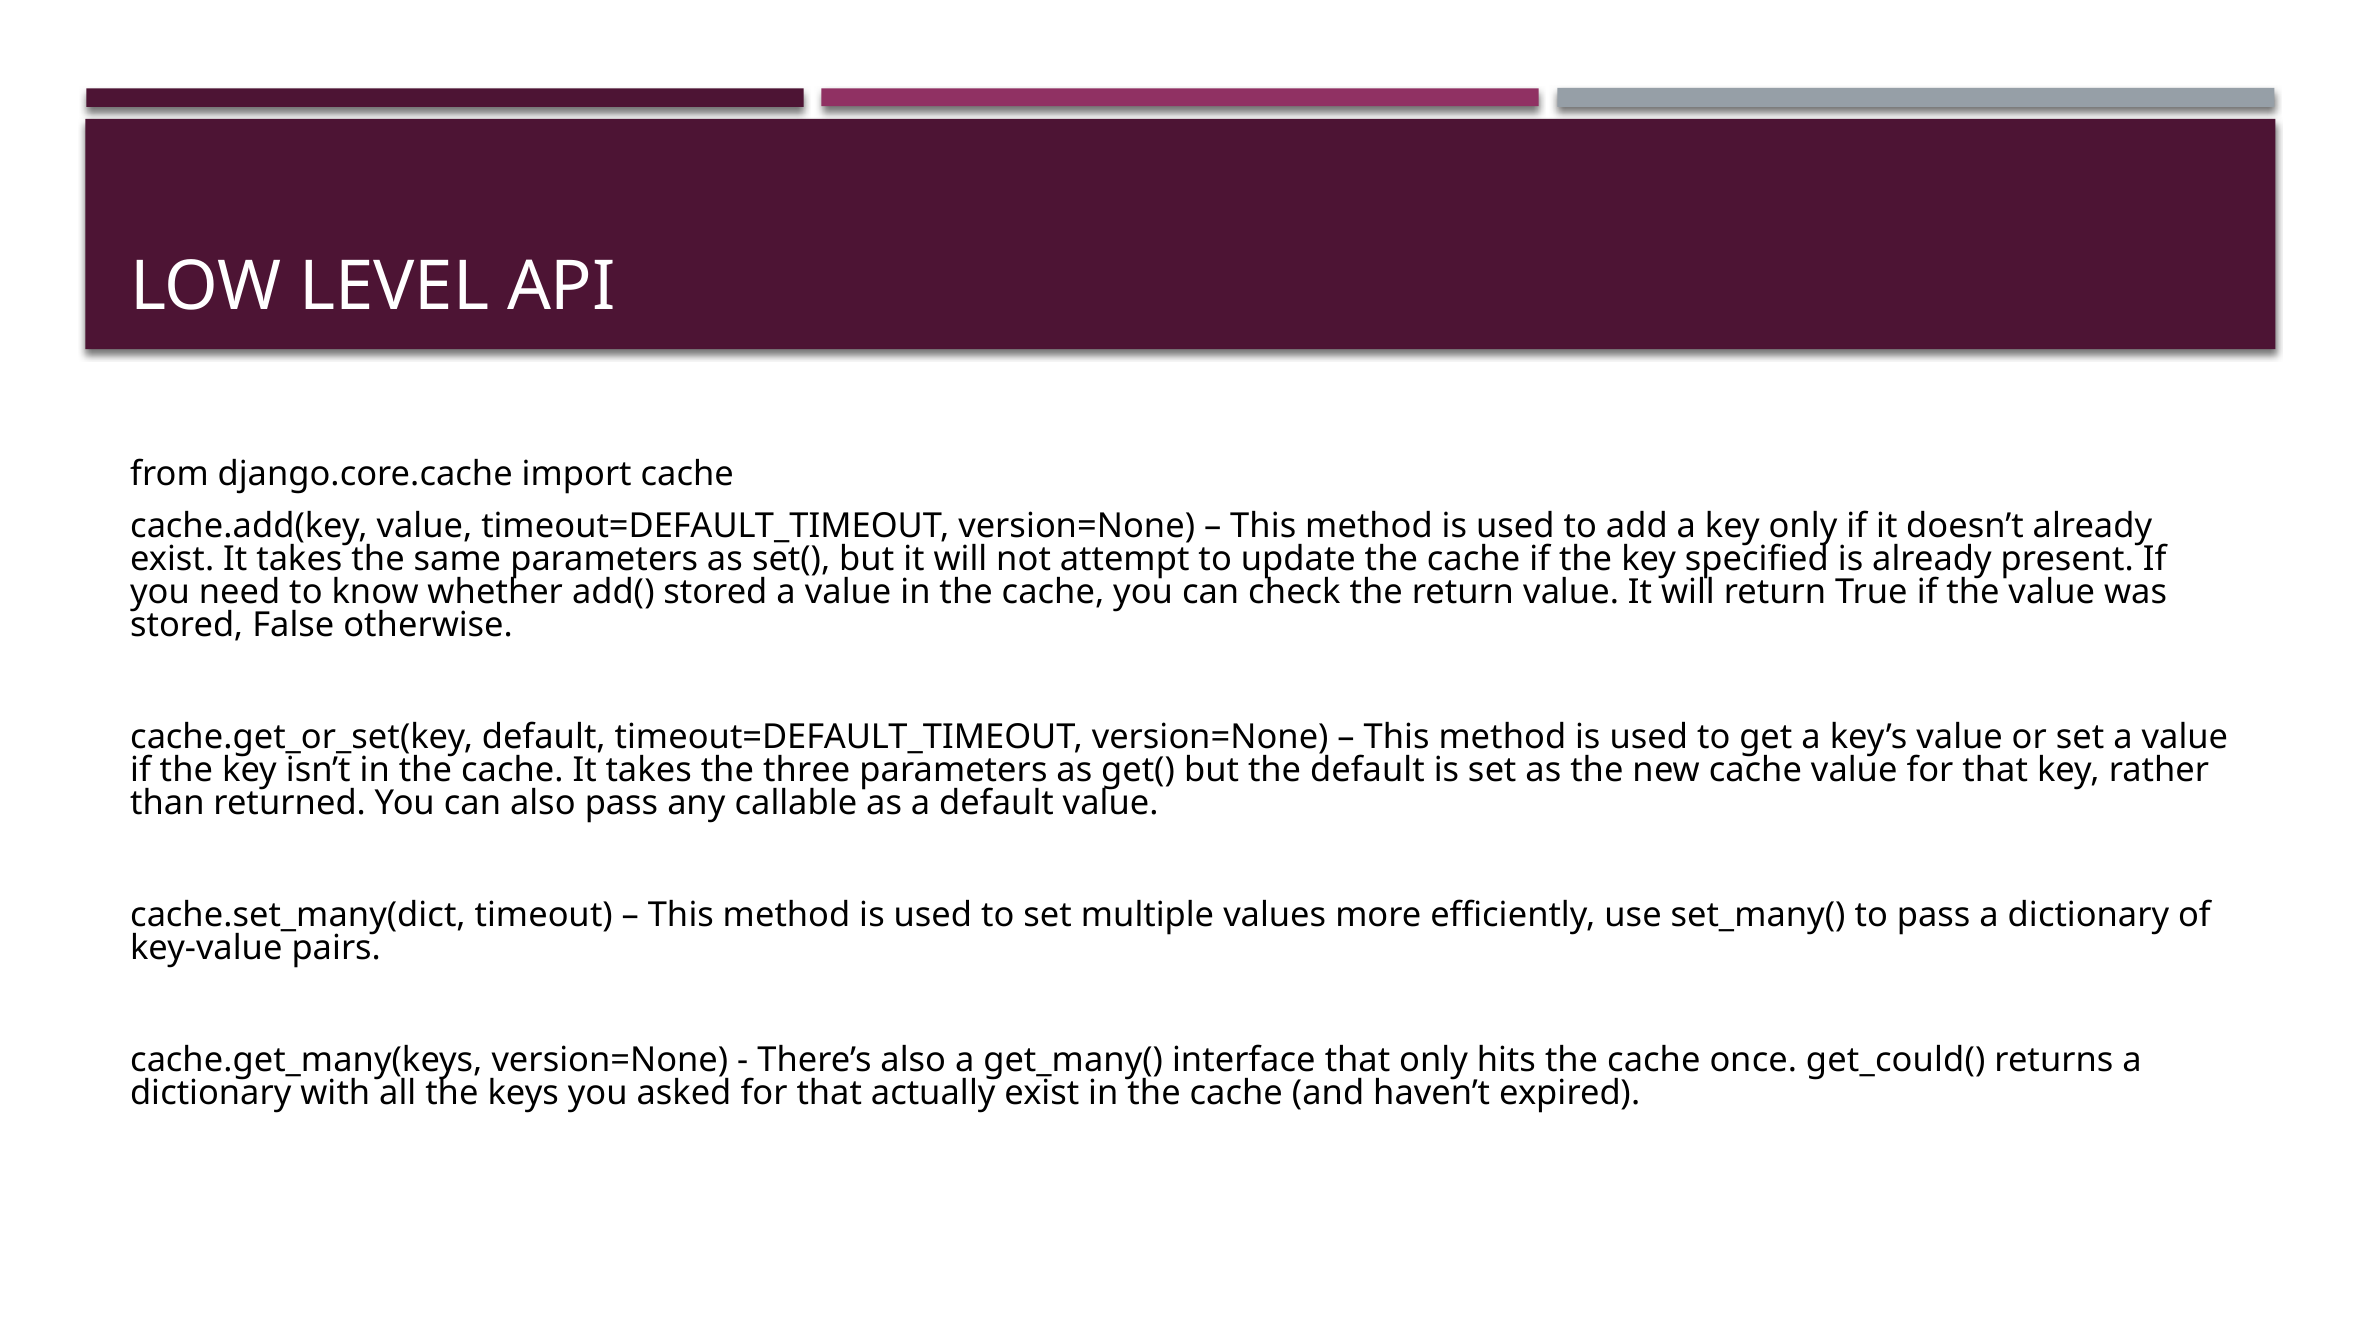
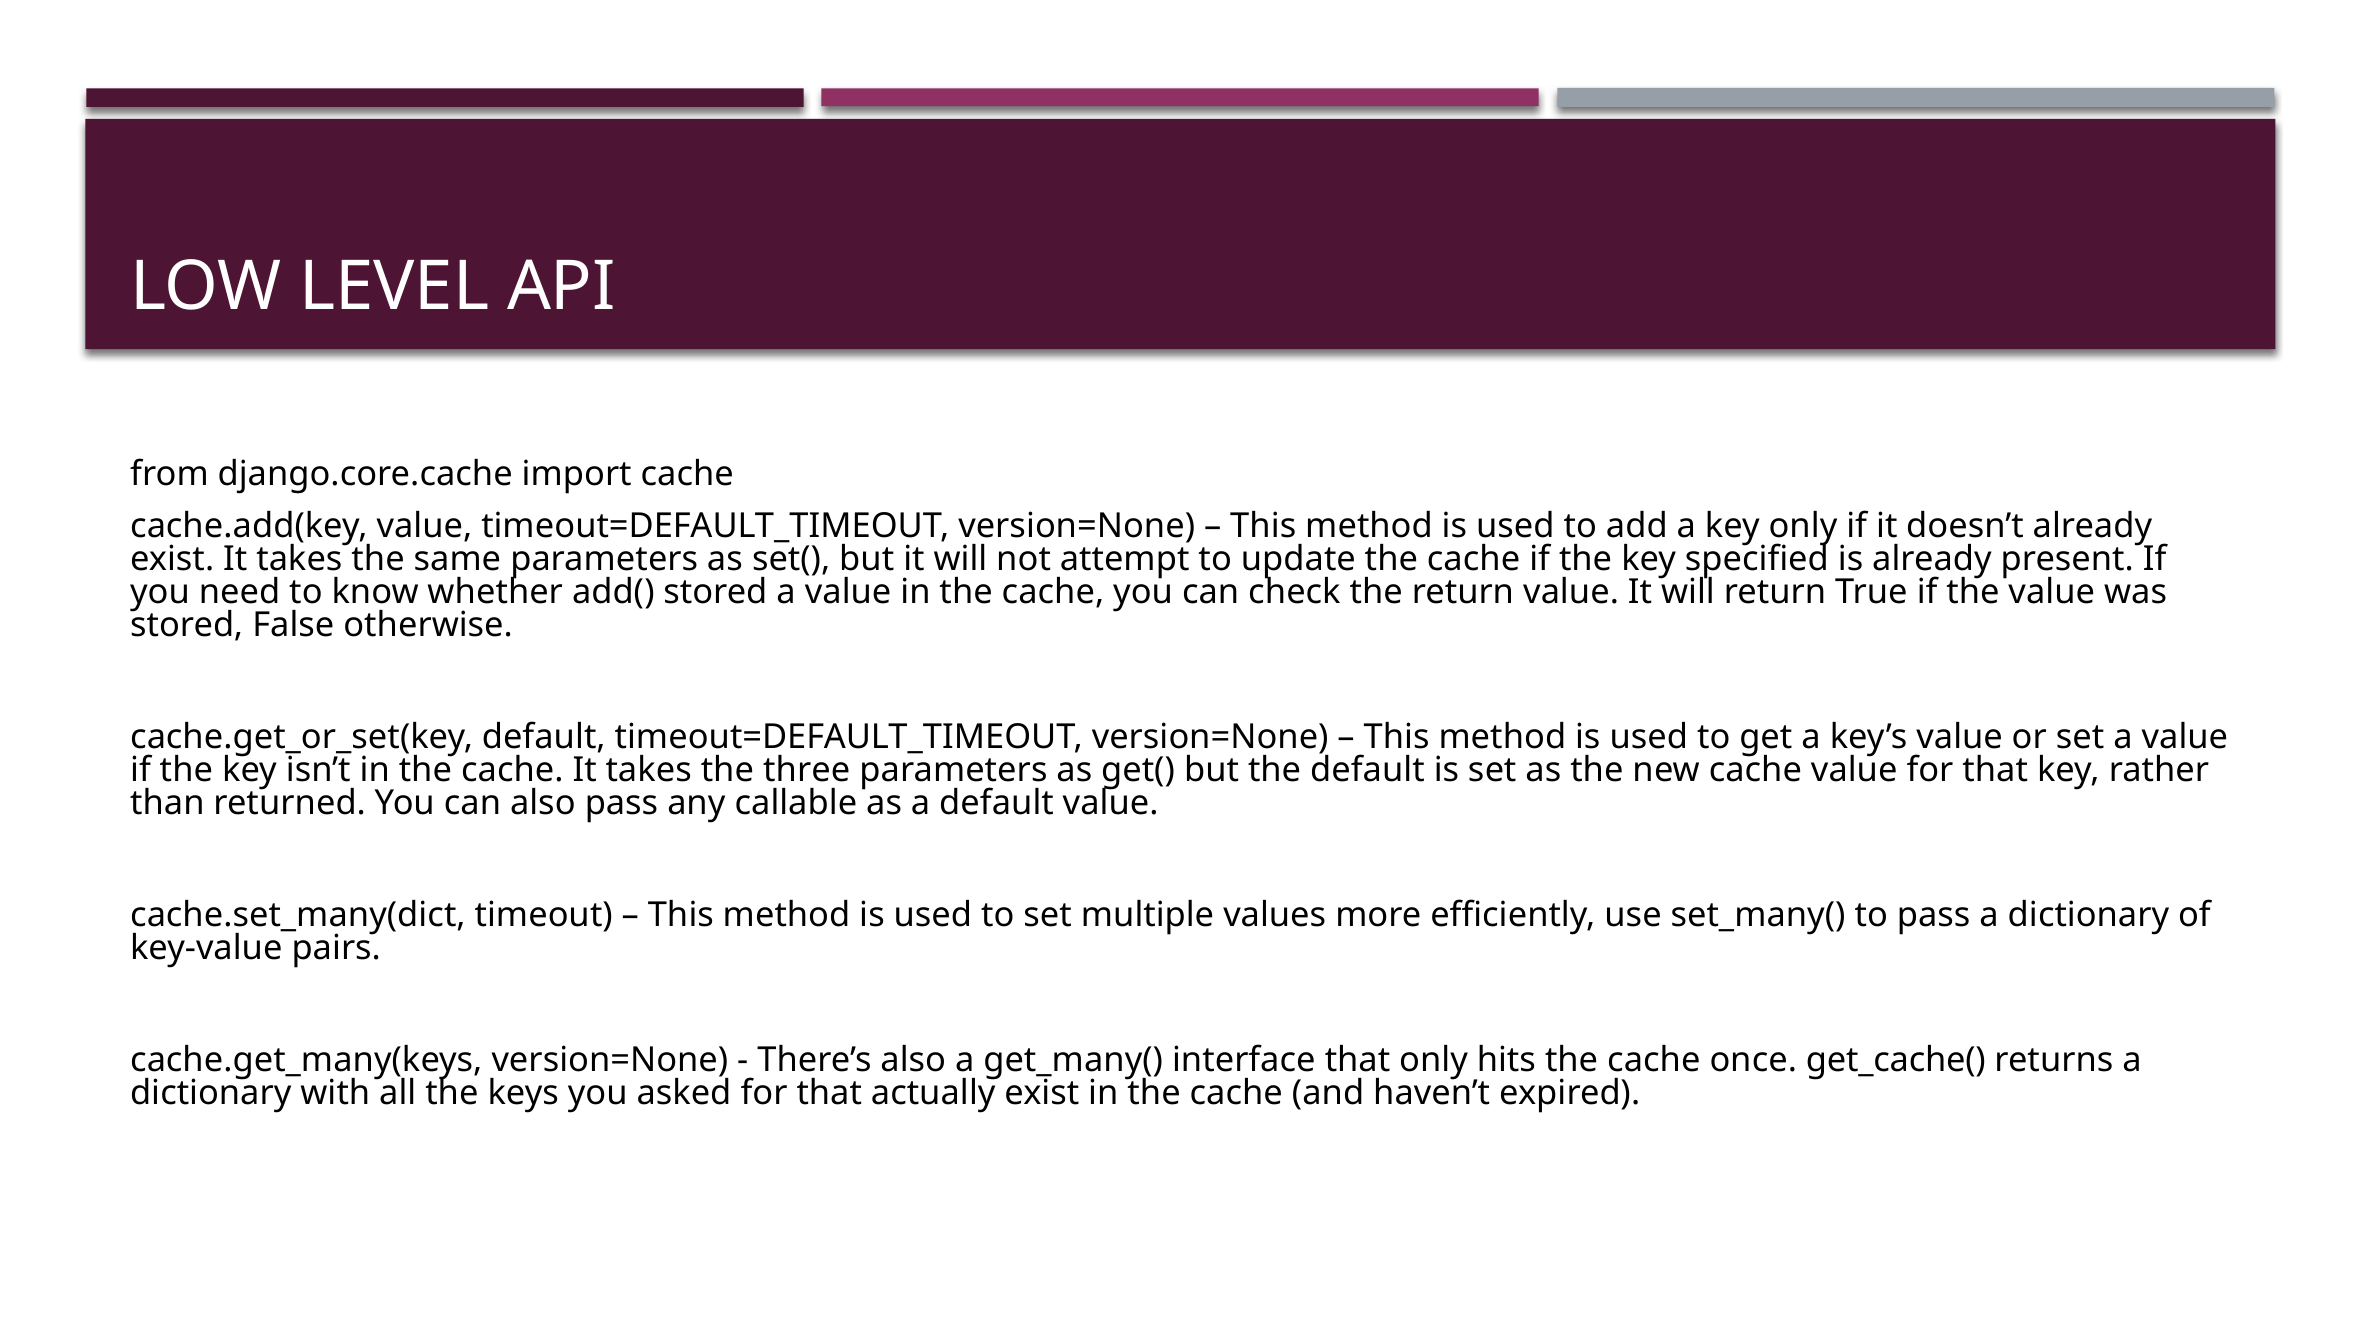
get_could(: get_could( -> get_cache( (1896, 1060)
